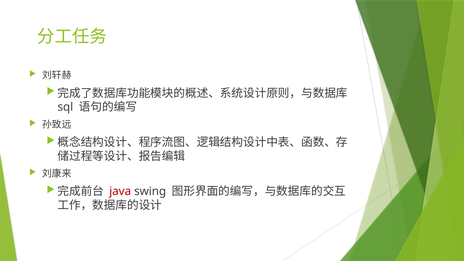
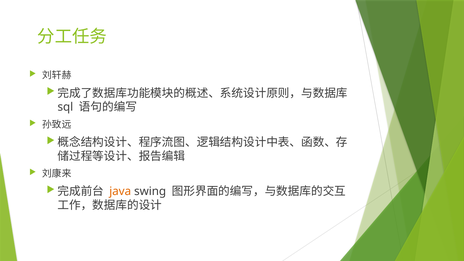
java colour: red -> orange (120, 191)
